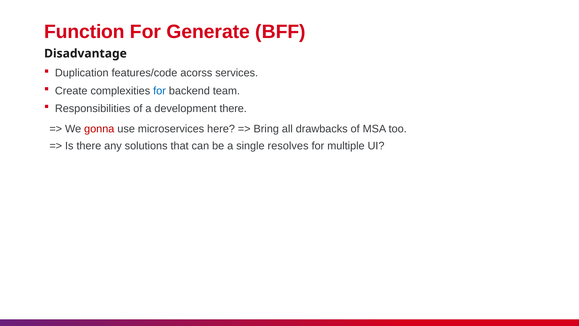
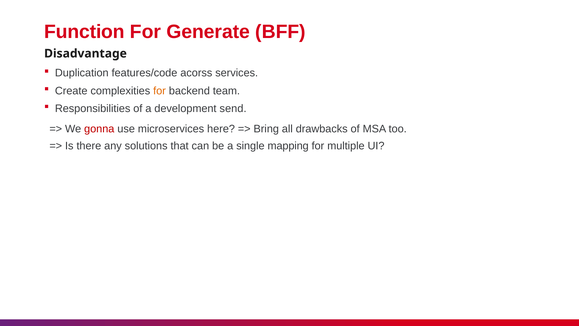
for colour: blue -> orange (160, 91)
development there: there -> send (233, 109)
resolves: resolves -> mapping (288, 146)
